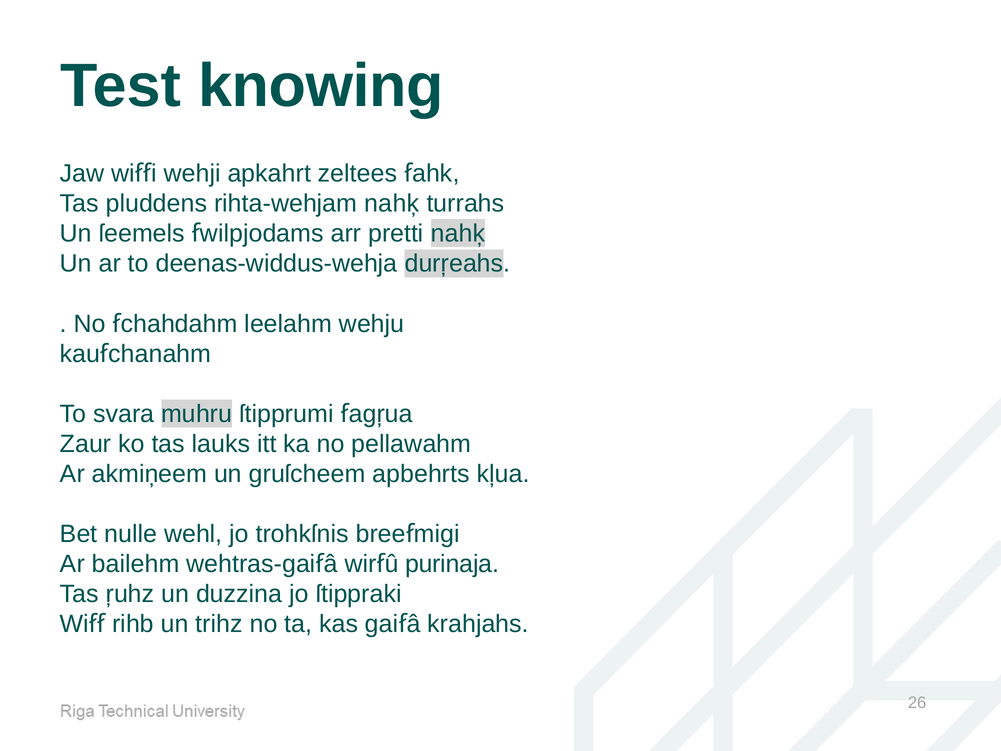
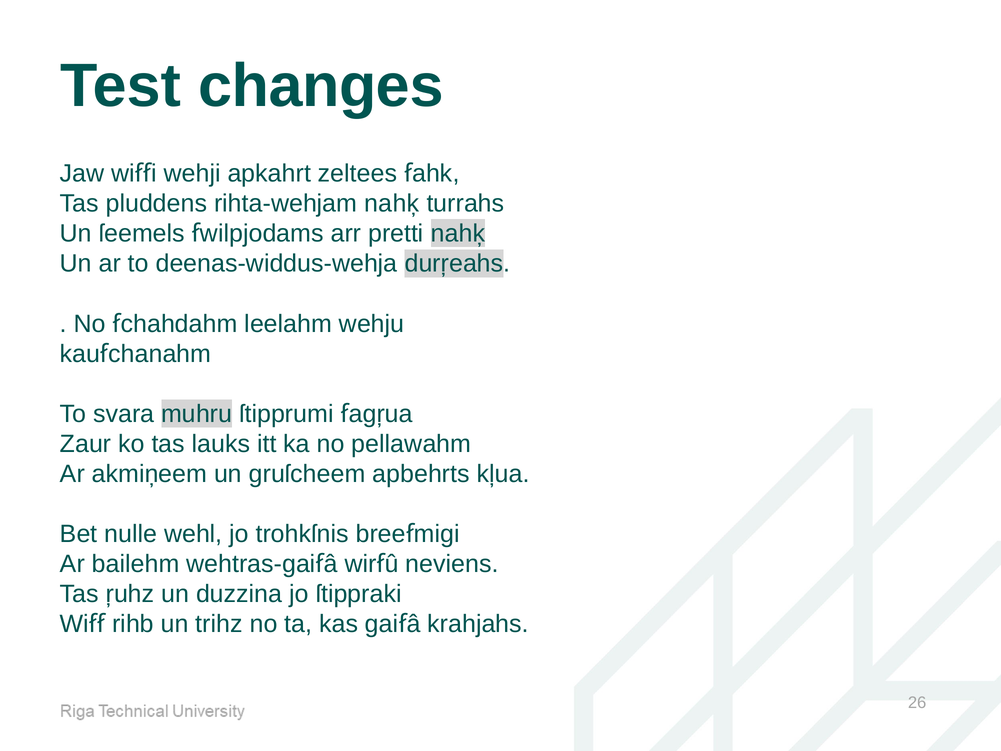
knowing: knowing -> changes (321, 86)
purinaja: purinaja -> neviens (452, 564)
